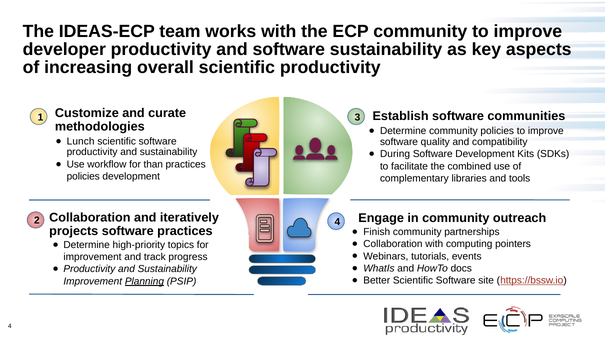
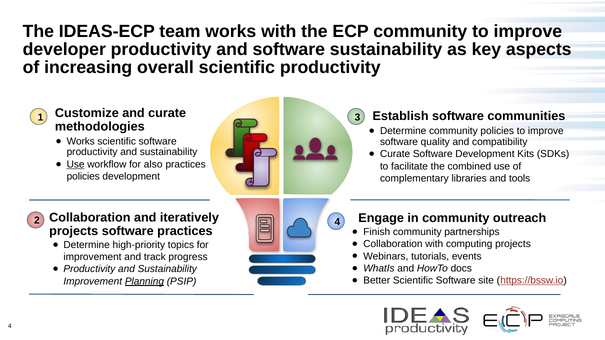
Lunch: Lunch -> Works (81, 141)
During: During -> Curate (395, 154)
Use underline: none -> present (76, 165)
than: than -> also (153, 165)
computing pointers: pointers -> projects (513, 244)
